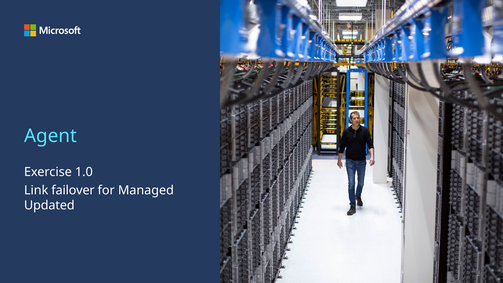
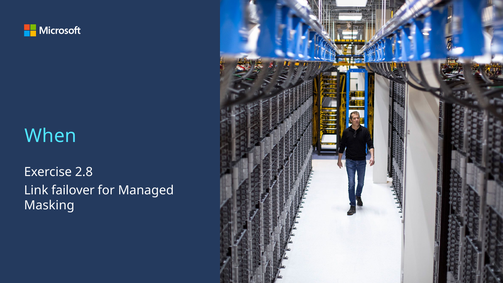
Agent: Agent -> When (50, 136)
1.0: 1.0 -> 2.8 (84, 172)
Updated: Updated -> Masking (49, 205)
